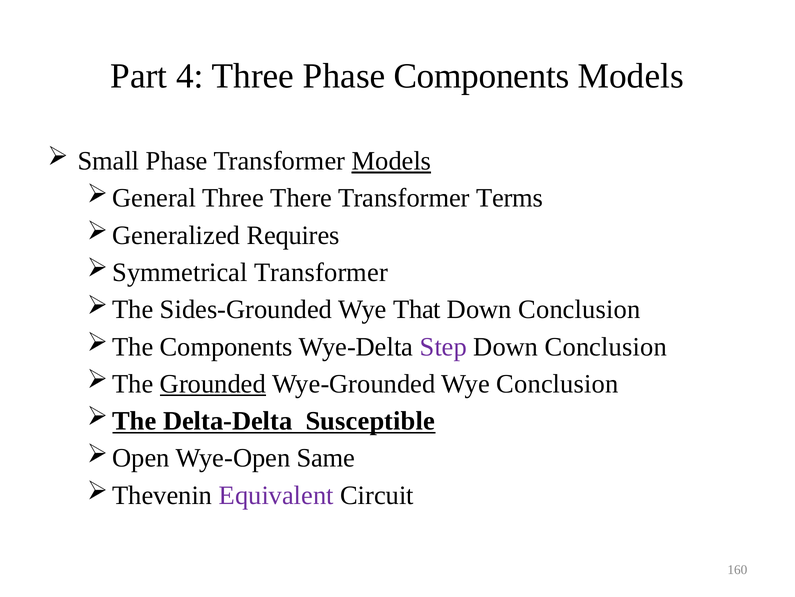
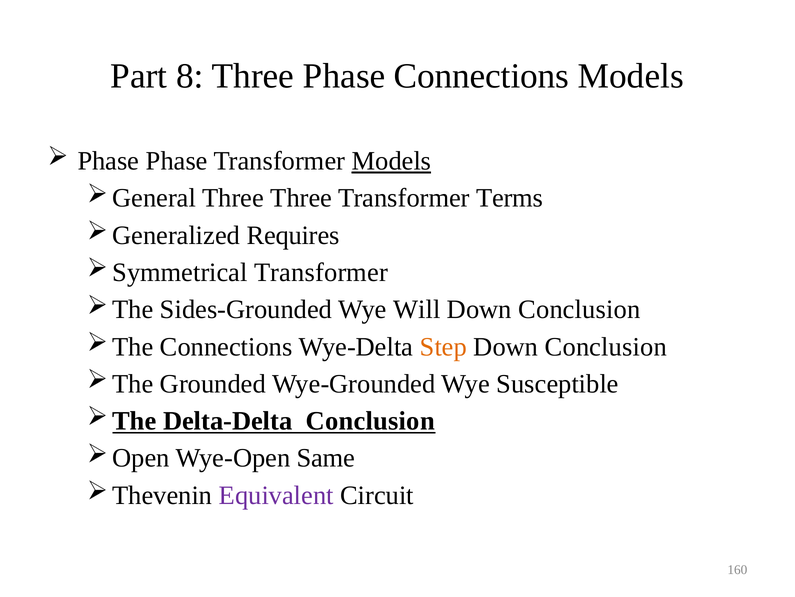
4: 4 -> 8 (190, 76)
Phase Components: Components -> Connections (481, 76)
Small: Small -> Phase (108, 161)
Three There: There -> Three (301, 198)
That: That -> Will (417, 309)
Components: Components -> Connections (226, 346)
Step colour: purple -> orange (443, 346)
Grounded underline: present -> none (213, 383)
Wye Conclusion: Conclusion -> Susceptible (558, 383)
Delta-Delta Susceptible: Susceptible -> Conclusion (370, 420)
